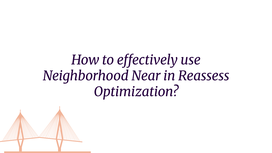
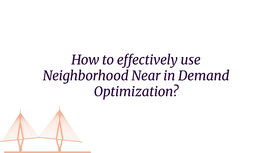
Reassess: Reassess -> Demand (204, 76)
